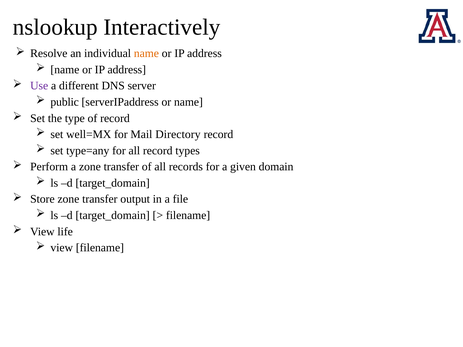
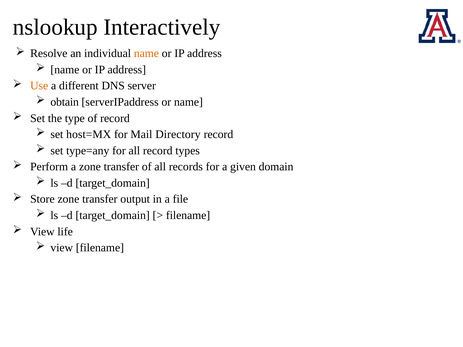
Use colour: purple -> orange (39, 86)
public: public -> obtain (65, 102)
well=MX: well=MX -> host=MX (89, 134)
